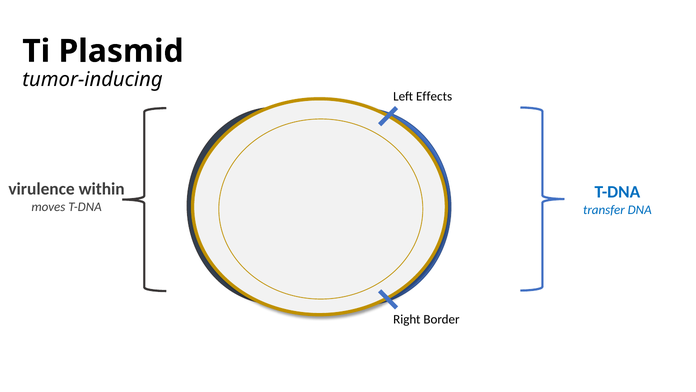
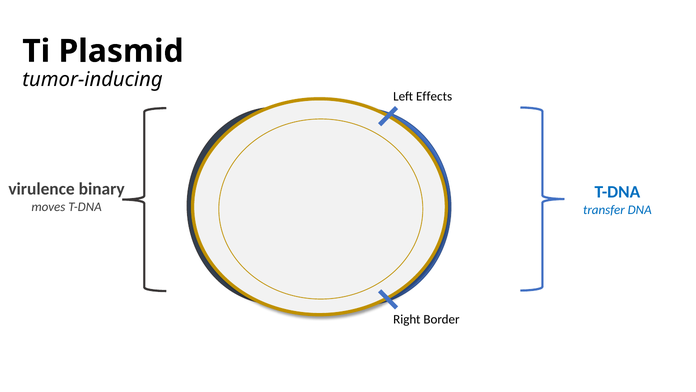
within: within -> binary (102, 189)
